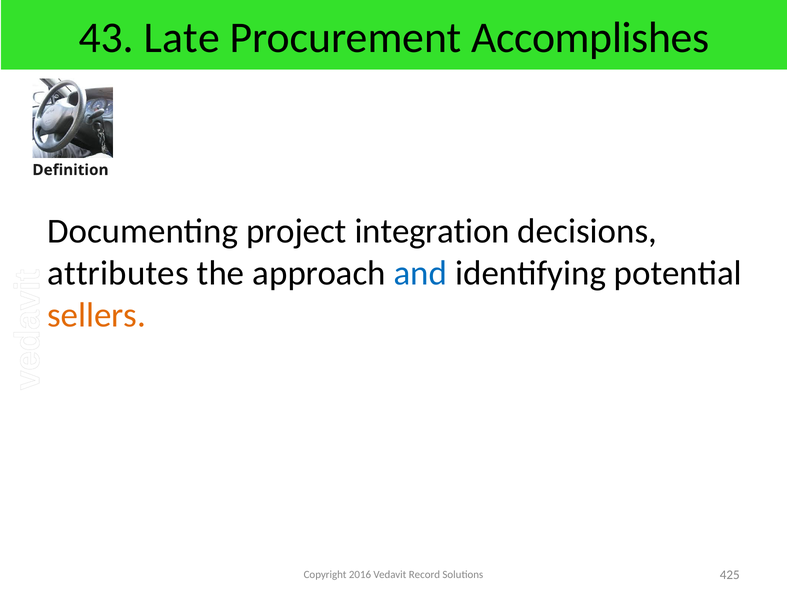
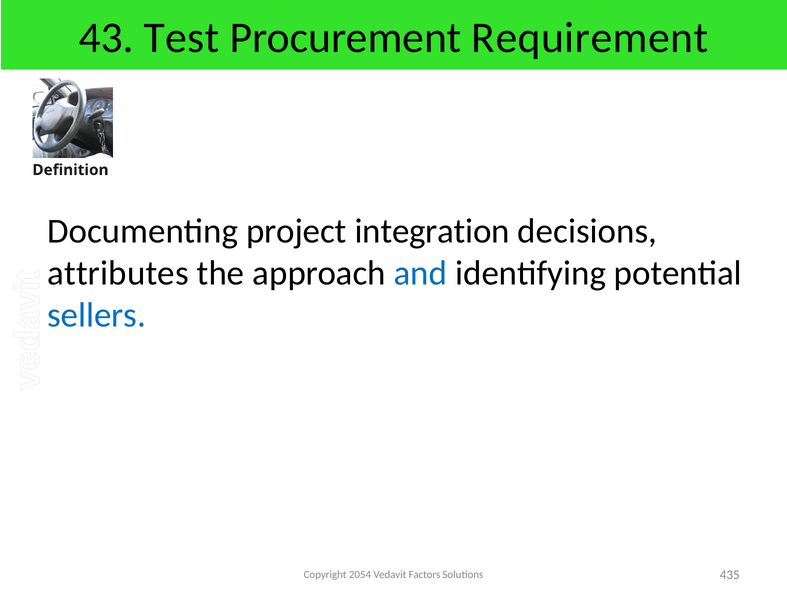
Late: Late -> Test (182, 38)
Accomplishes: Accomplishes -> Requirement (590, 38)
sellers colour: orange -> blue (97, 315)
2016: 2016 -> 2054 (360, 574)
Record: Record -> Factors (424, 574)
425: 425 -> 435 (730, 574)
